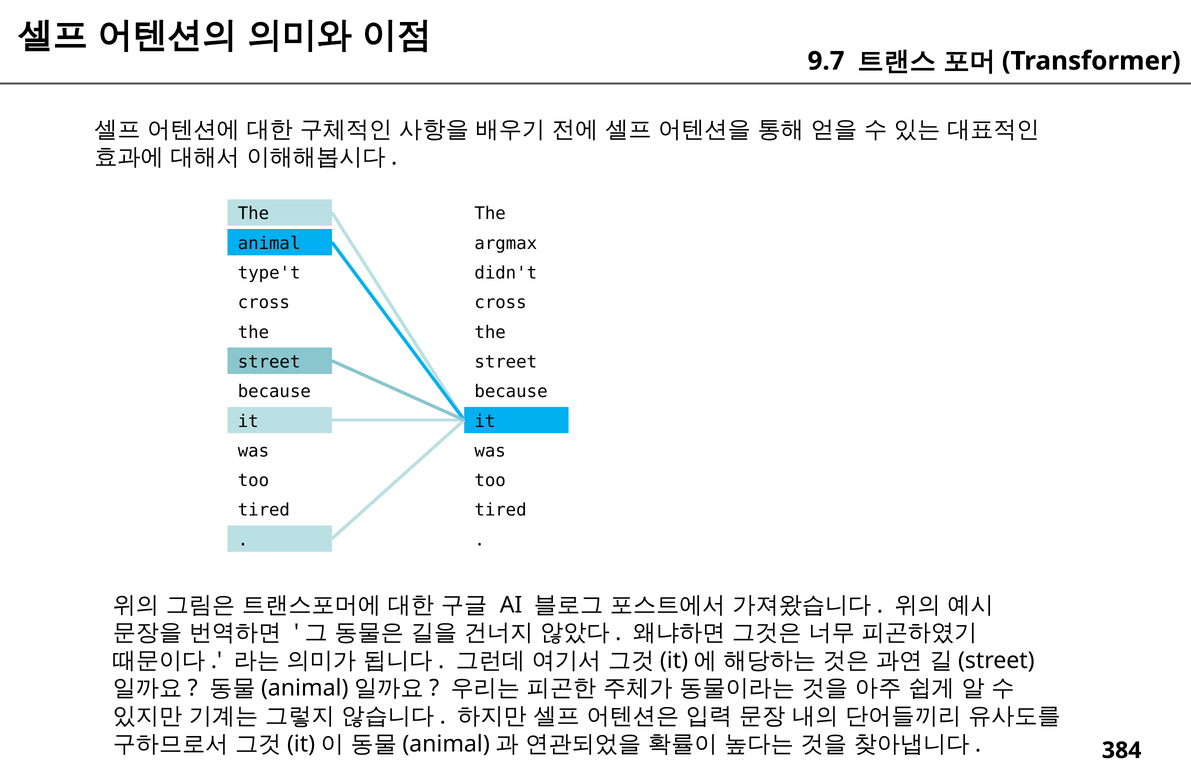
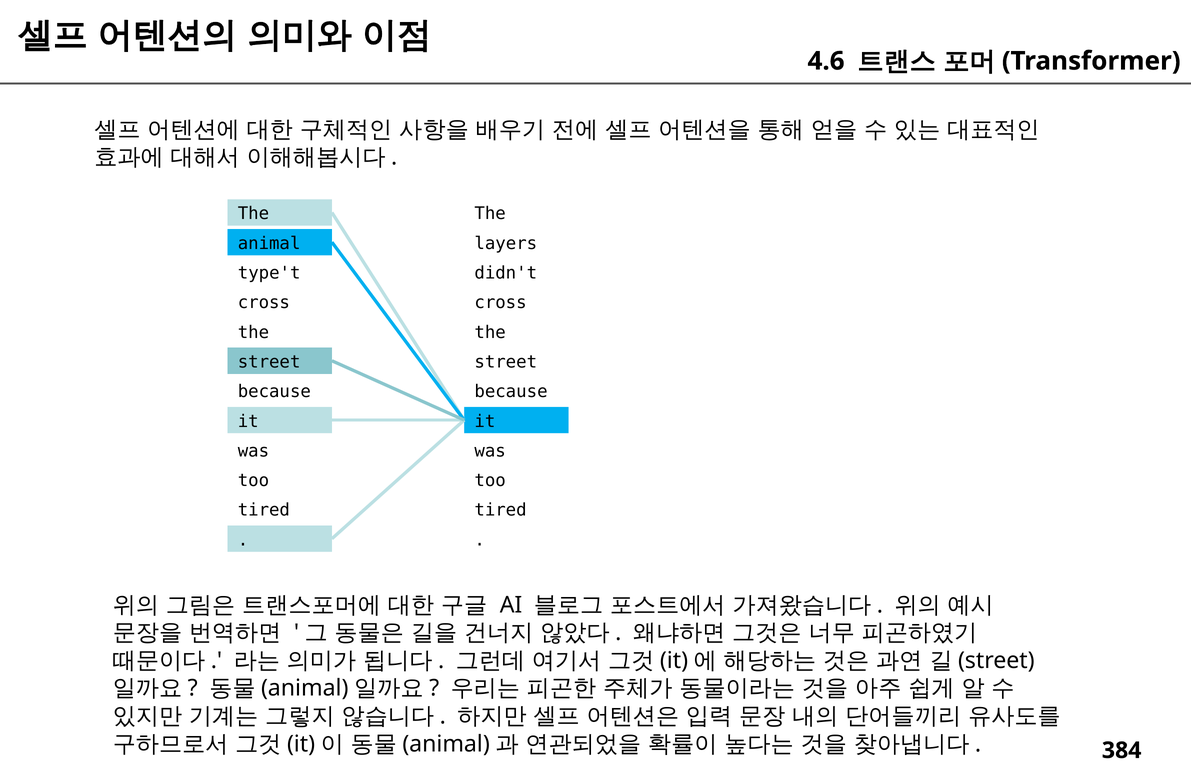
9.7: 9.7 -> 4.6 (826, 61)
argmax: argmax -> layers (506, 243)
